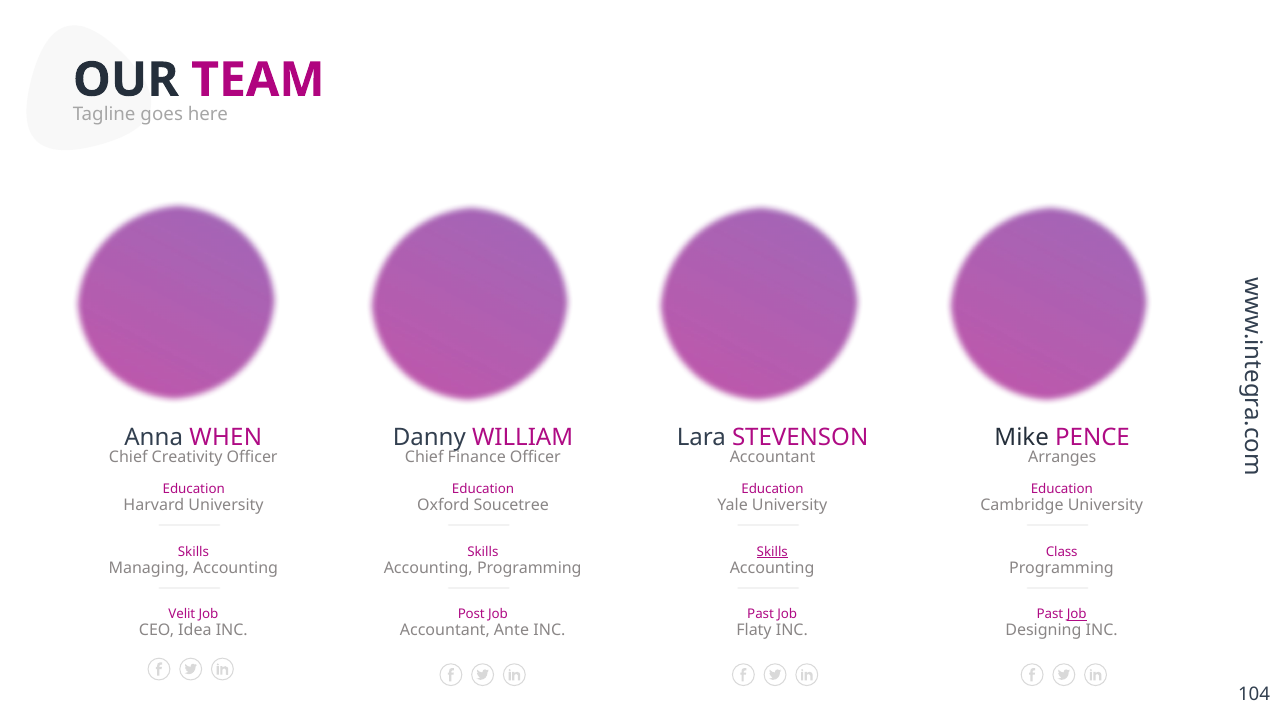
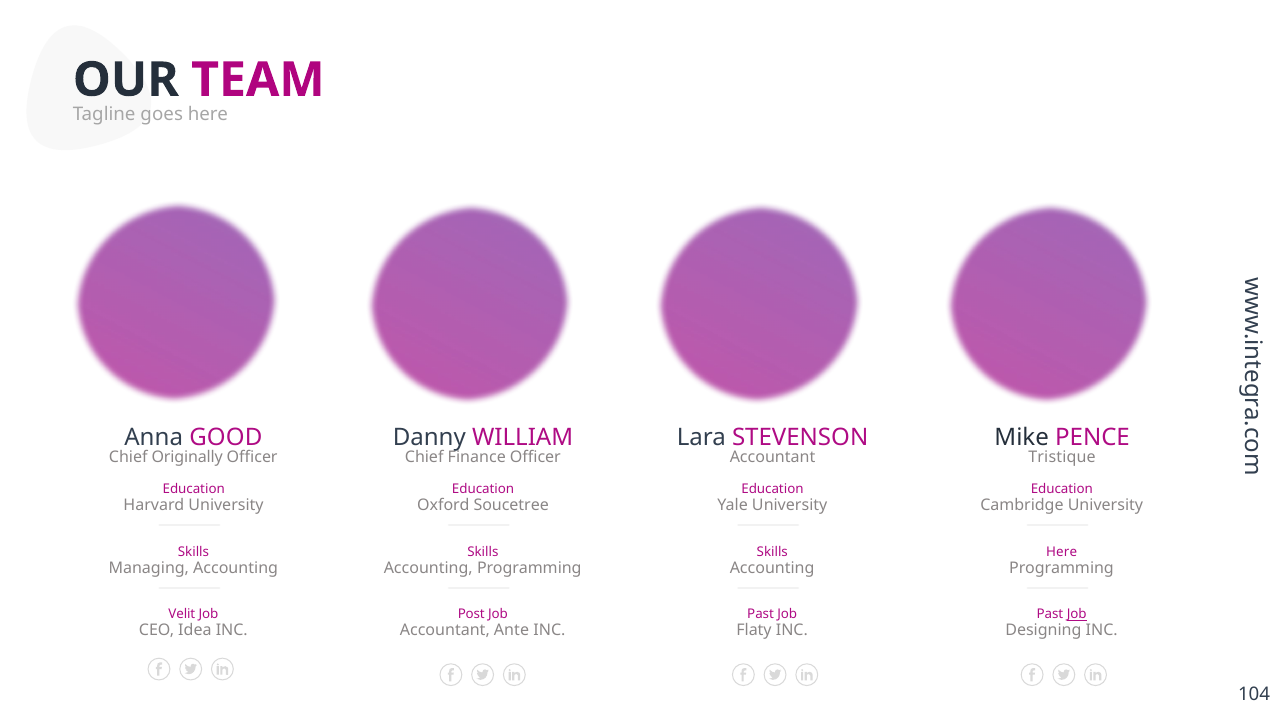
WHEN: WHEN -> GOOD (226, 438)
Creativity: Creativity -> Originally (187, 457)
Arranges: Arranges -> Tristique (1062, 457)
Skills underline: present -> none (772, 552)
Class: Class -> Here (1062, 552)
